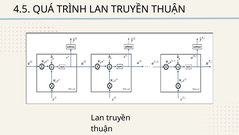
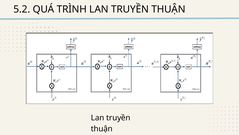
4.5: 4.5 -> 5.2 (22, 9)
